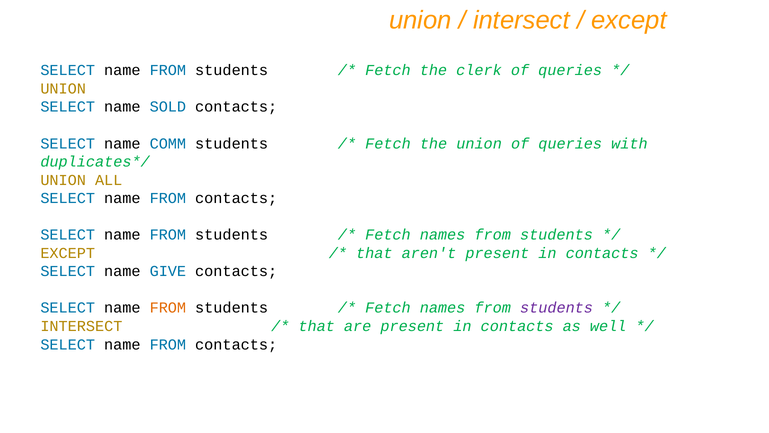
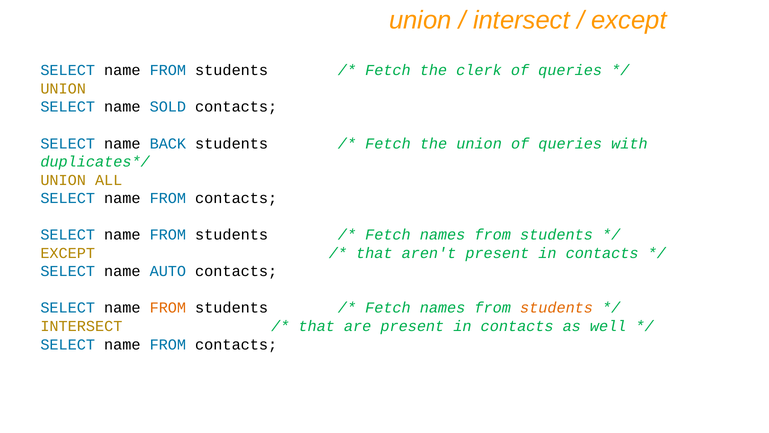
COMM: COMM -> BACK (168, 143)
GIVE: GIVE -> AUTO (168, 271)
students colour: purple -> orange (557, 308)
